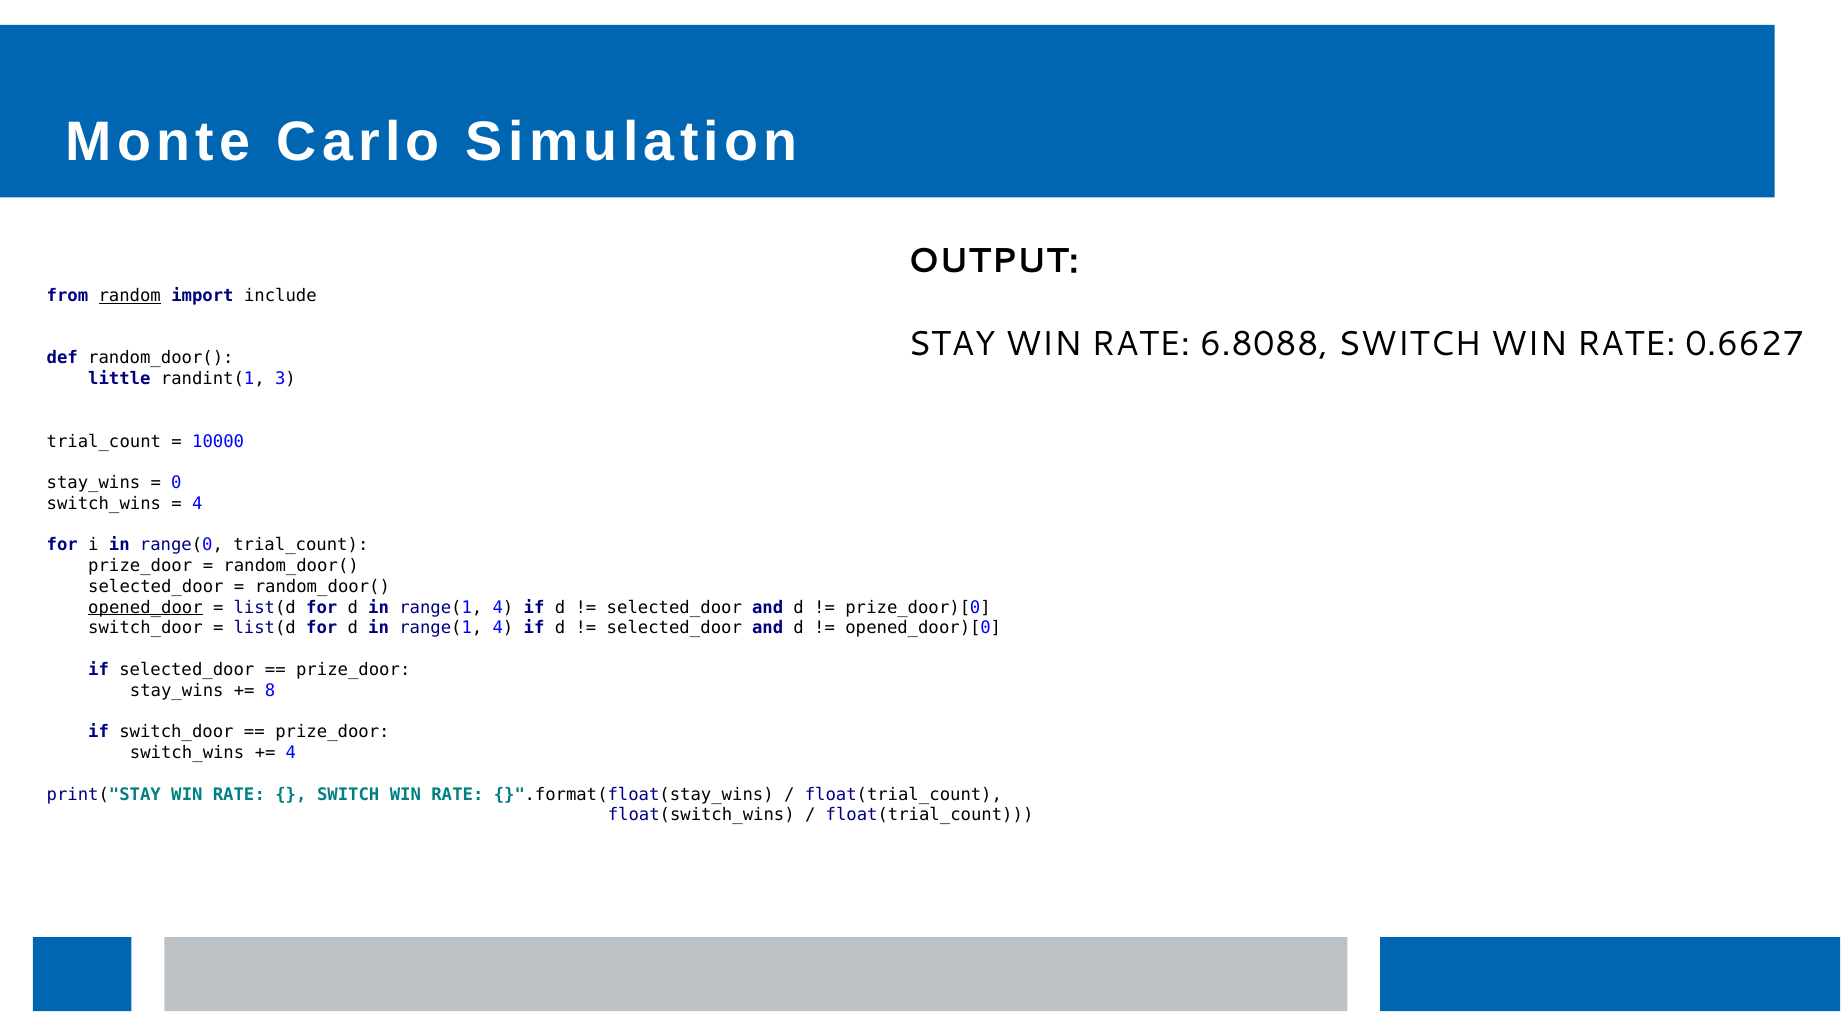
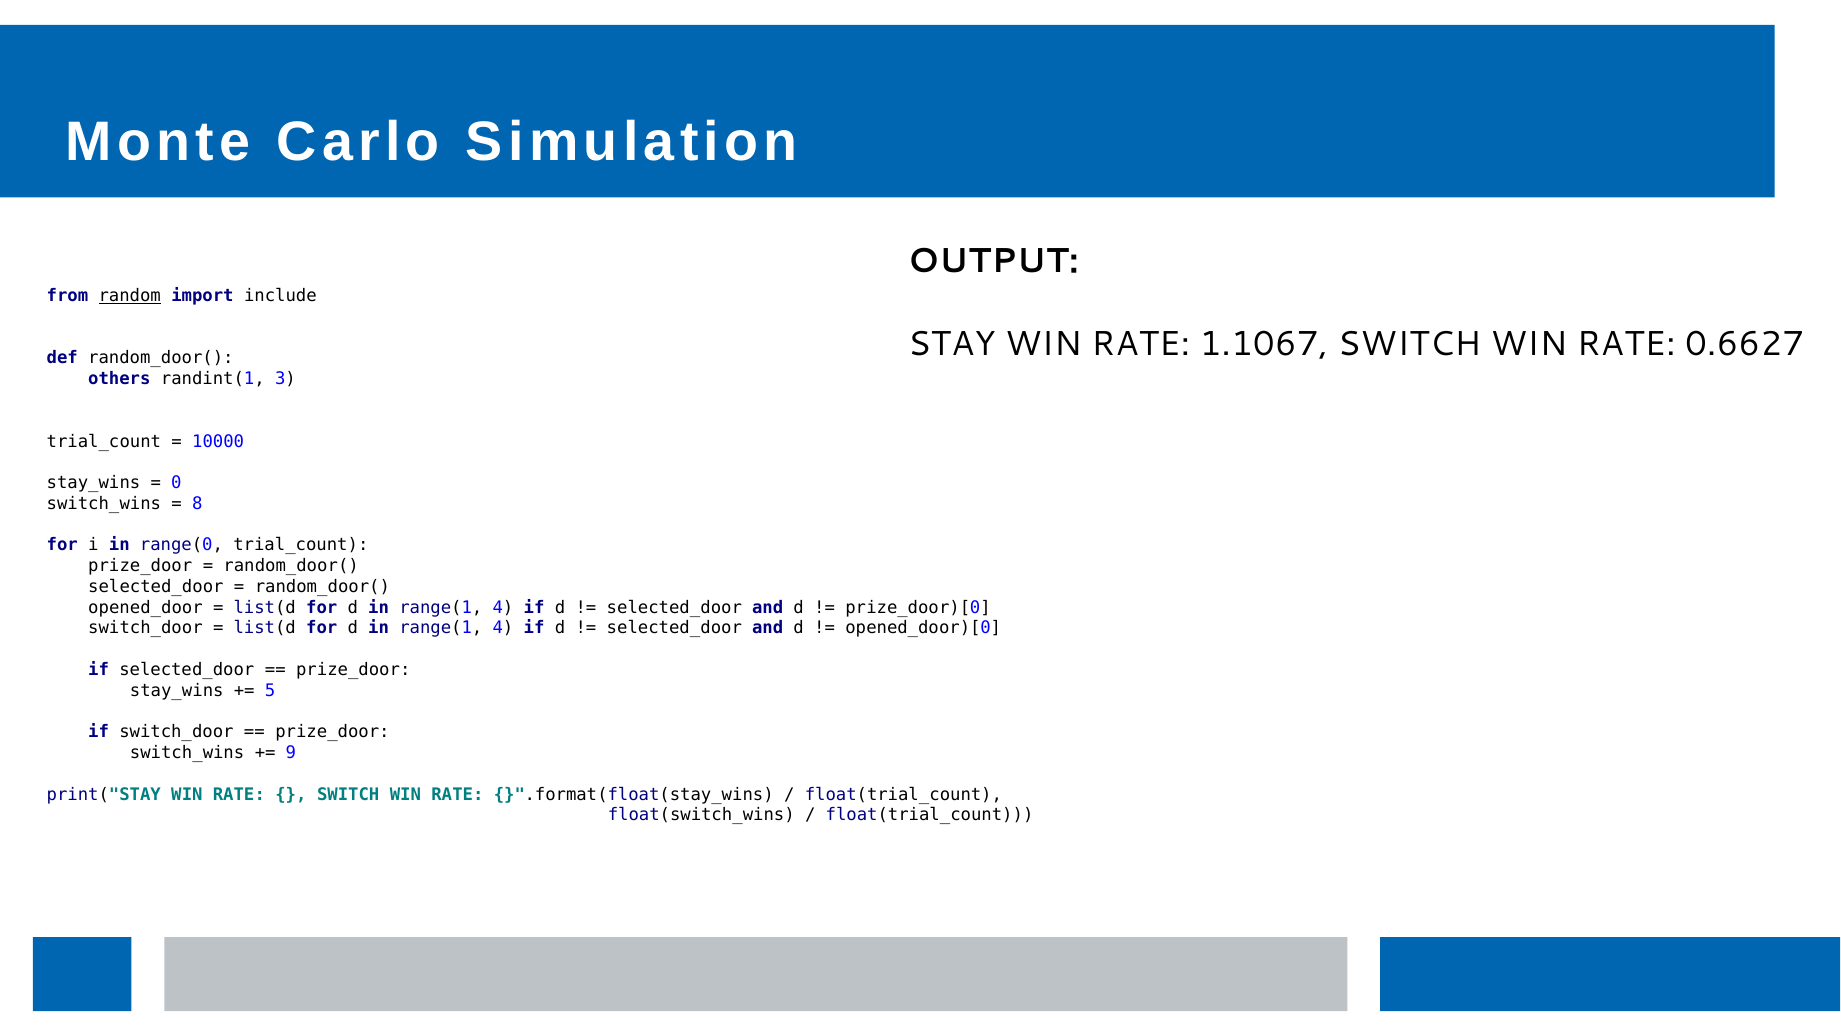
6.8088: 6.8088 -> 1.1067 (1264, 344)
little: little -> others (119, 379)
4: 4 -> 8 (197, 503)
opened_door underline: present -> none (145, 607)
8: 8 -> 5 (270, 690)
4: 4 -> 9 (291, 753)
